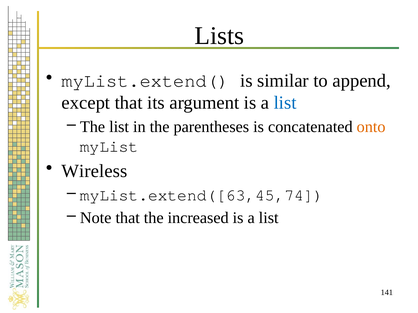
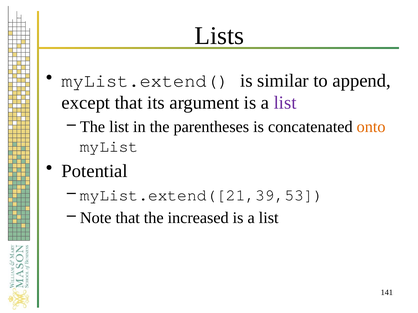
list colour: blue -> purple (285, 103)
Wireless: Wireless -> Potential (95, 171)
myList.extend([63,45,74: myList.extend([63,45,74 -> myList.extend([21,39,53 (202, 195)
